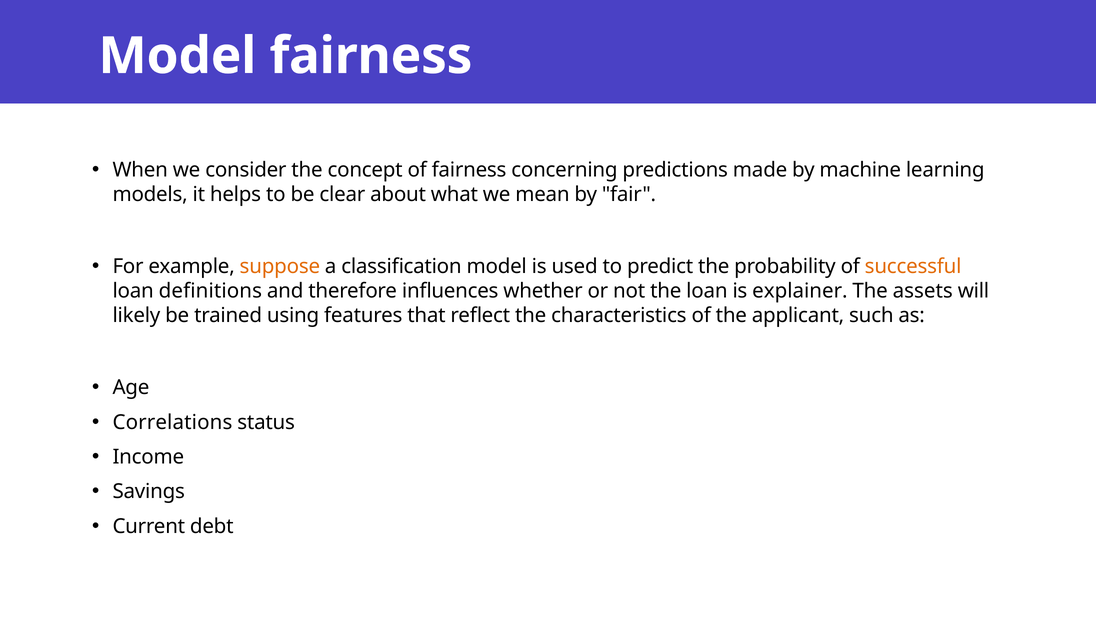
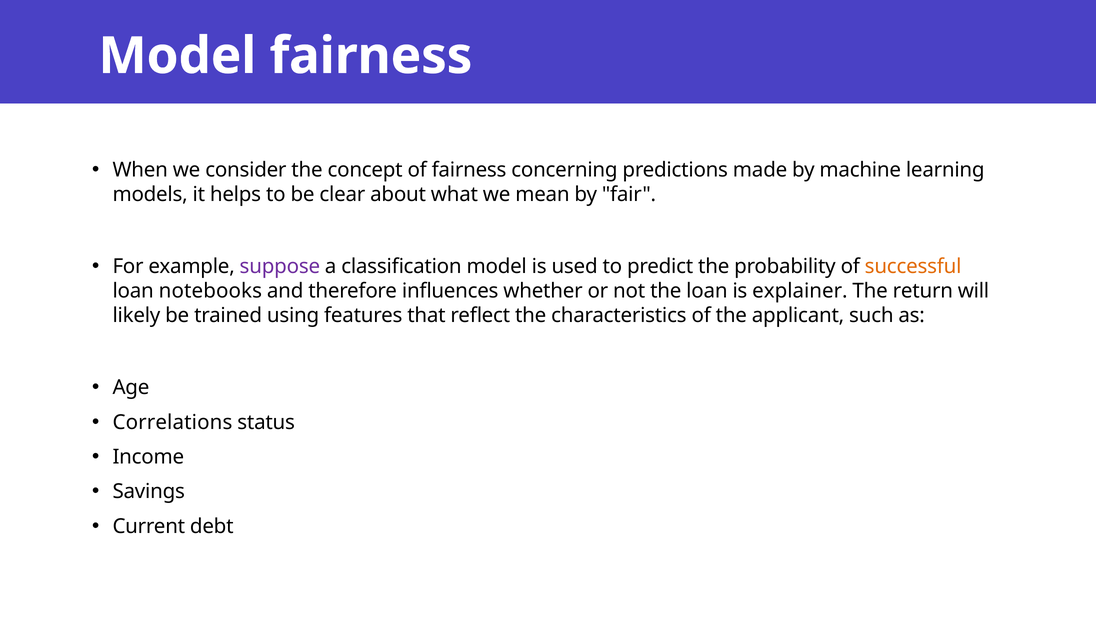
suppose colour: orange -> purple (280, 266)
definitions: definitions -> notebooks (210, 291)
assets: assets -> return (923, 291)
